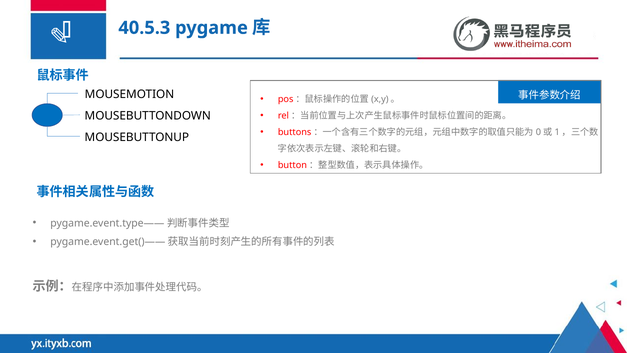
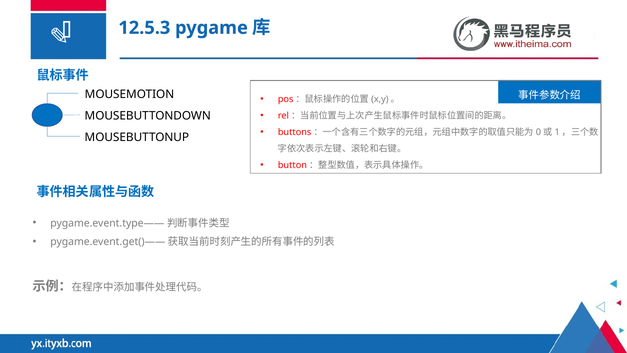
40.5.3: 40.5.3 -> 12.5.3 (144, 28)
